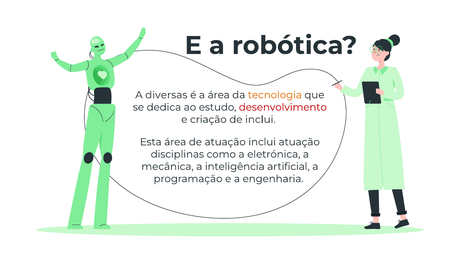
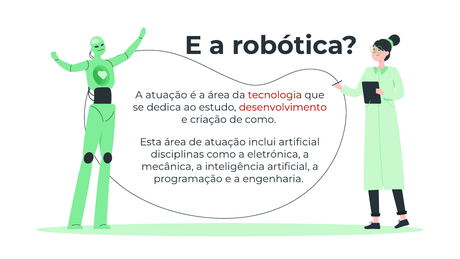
A diversas: diversas -> atuação (166, 95)
tecnologia colour: orange -> red (275, 95)
de inclui: inclui -> como (260, 119)
inclui atuação: atuação -> artificial (299, 142)
